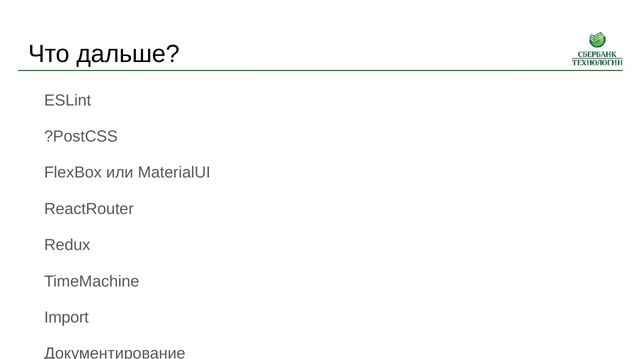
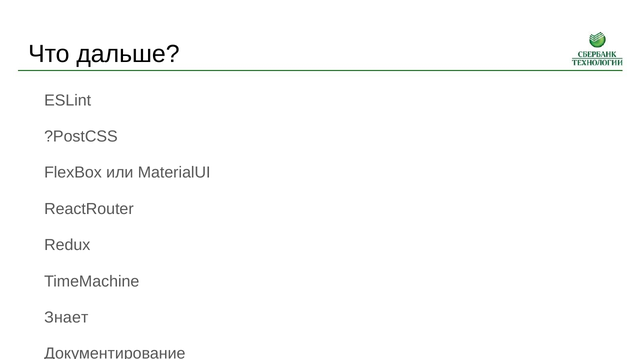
Import: Import -> Знает (66, 318)
